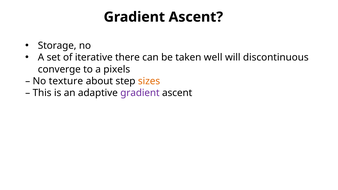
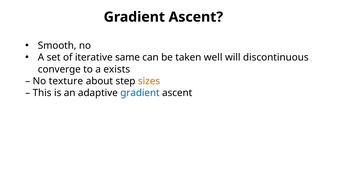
Storage: Storage -> Smooth (57, 46)
there: there -> same (128, 57)
pixels: pixels -> exists (117, 69)
gradient colour: purple -> blue (140, 93)
